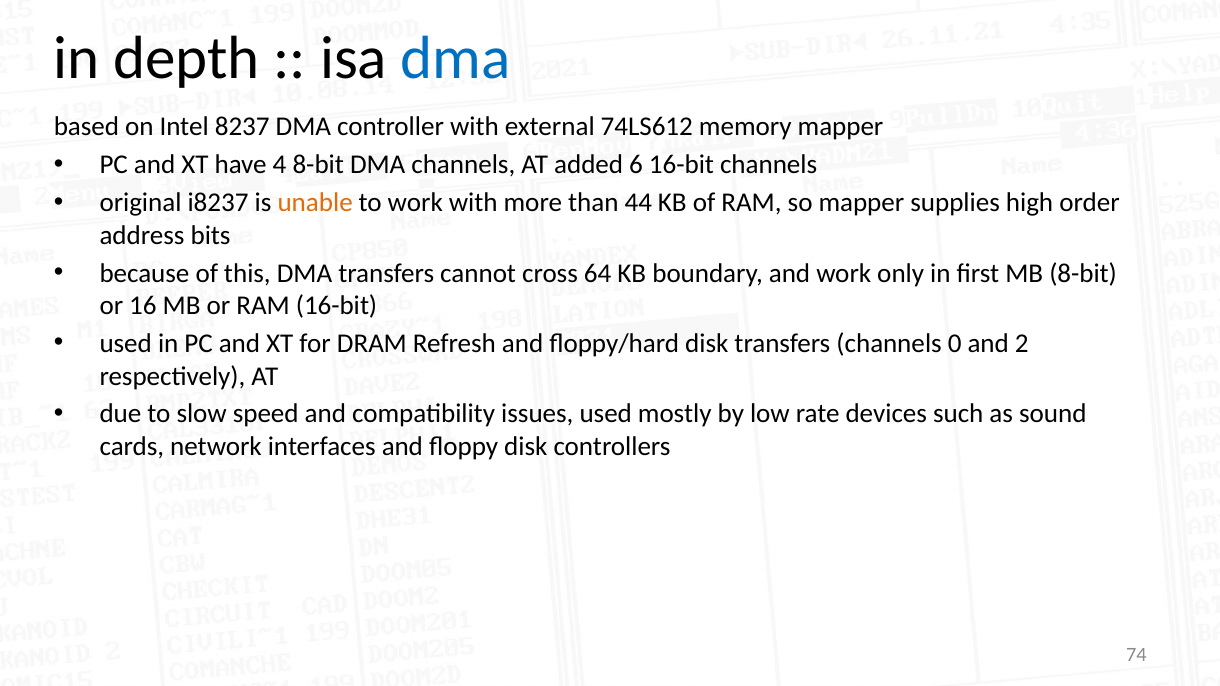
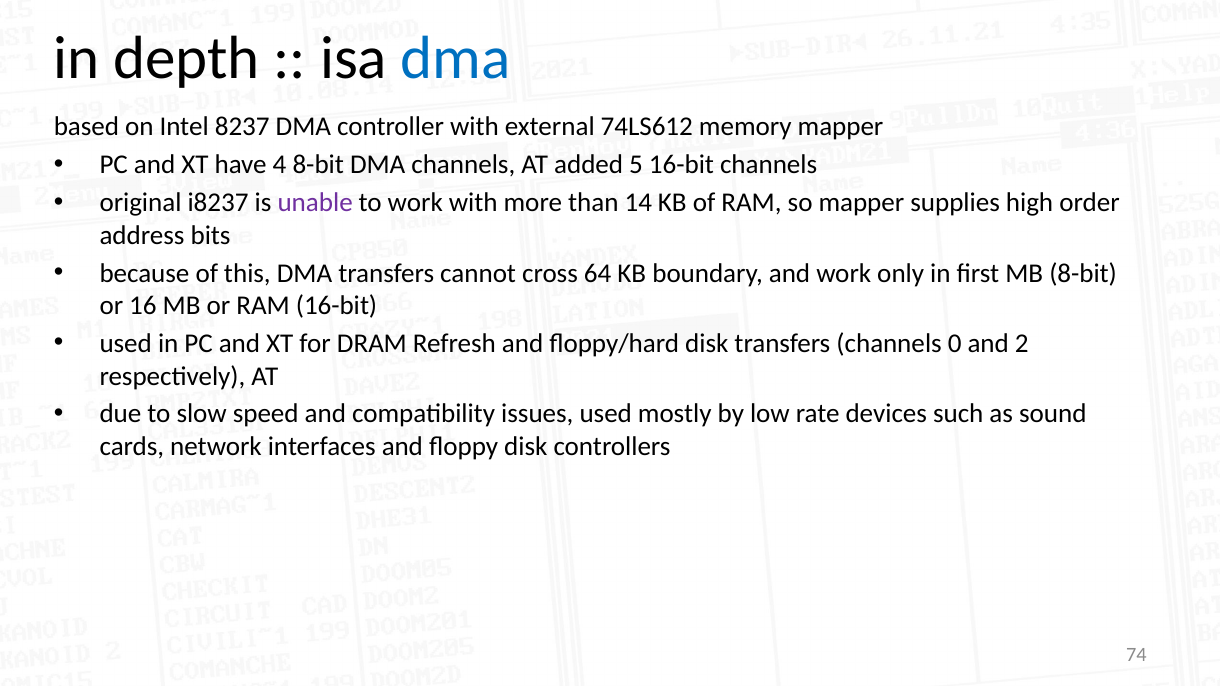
6: 6 -> 5 (636, 165)
unable colour: orange -> purple (315, 203)
44: 44 -> 14 (638, 203)
